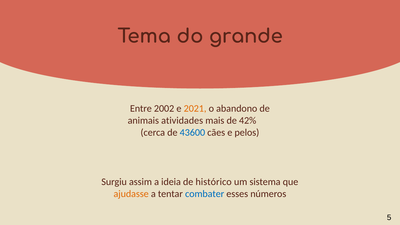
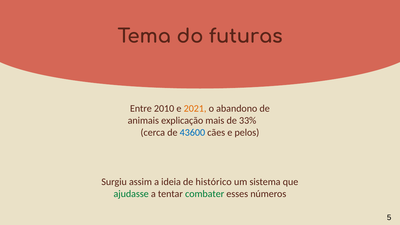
grande: grande -> futuras (246, 36)
2002: 2002 -> 2010 (164, 108)
atividades: atividades -> explicação (182, 120)
42%: 42% -> 33% (248, 120)
ajudasse colour: orange -> green (131, 194)
combater colour: blue -> green (205, 194)
